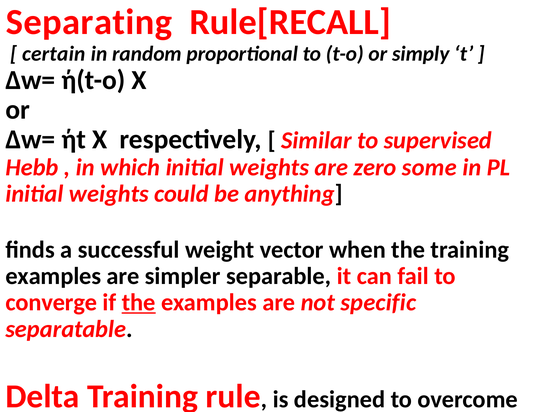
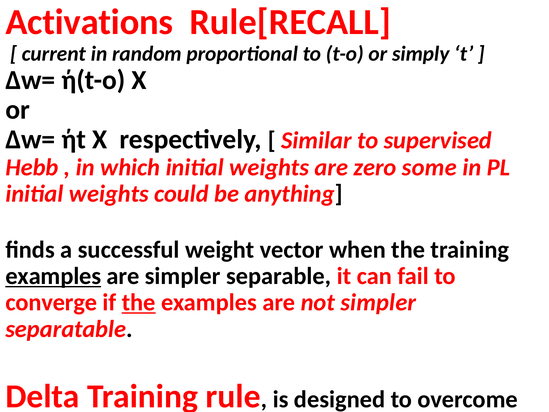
Separating: Separating -> Activations (89, 22)
certain: certain -> current (54, 54)
examples underline: none -> present (53, 276)
not specific: specific -> simpler (378, 302)
